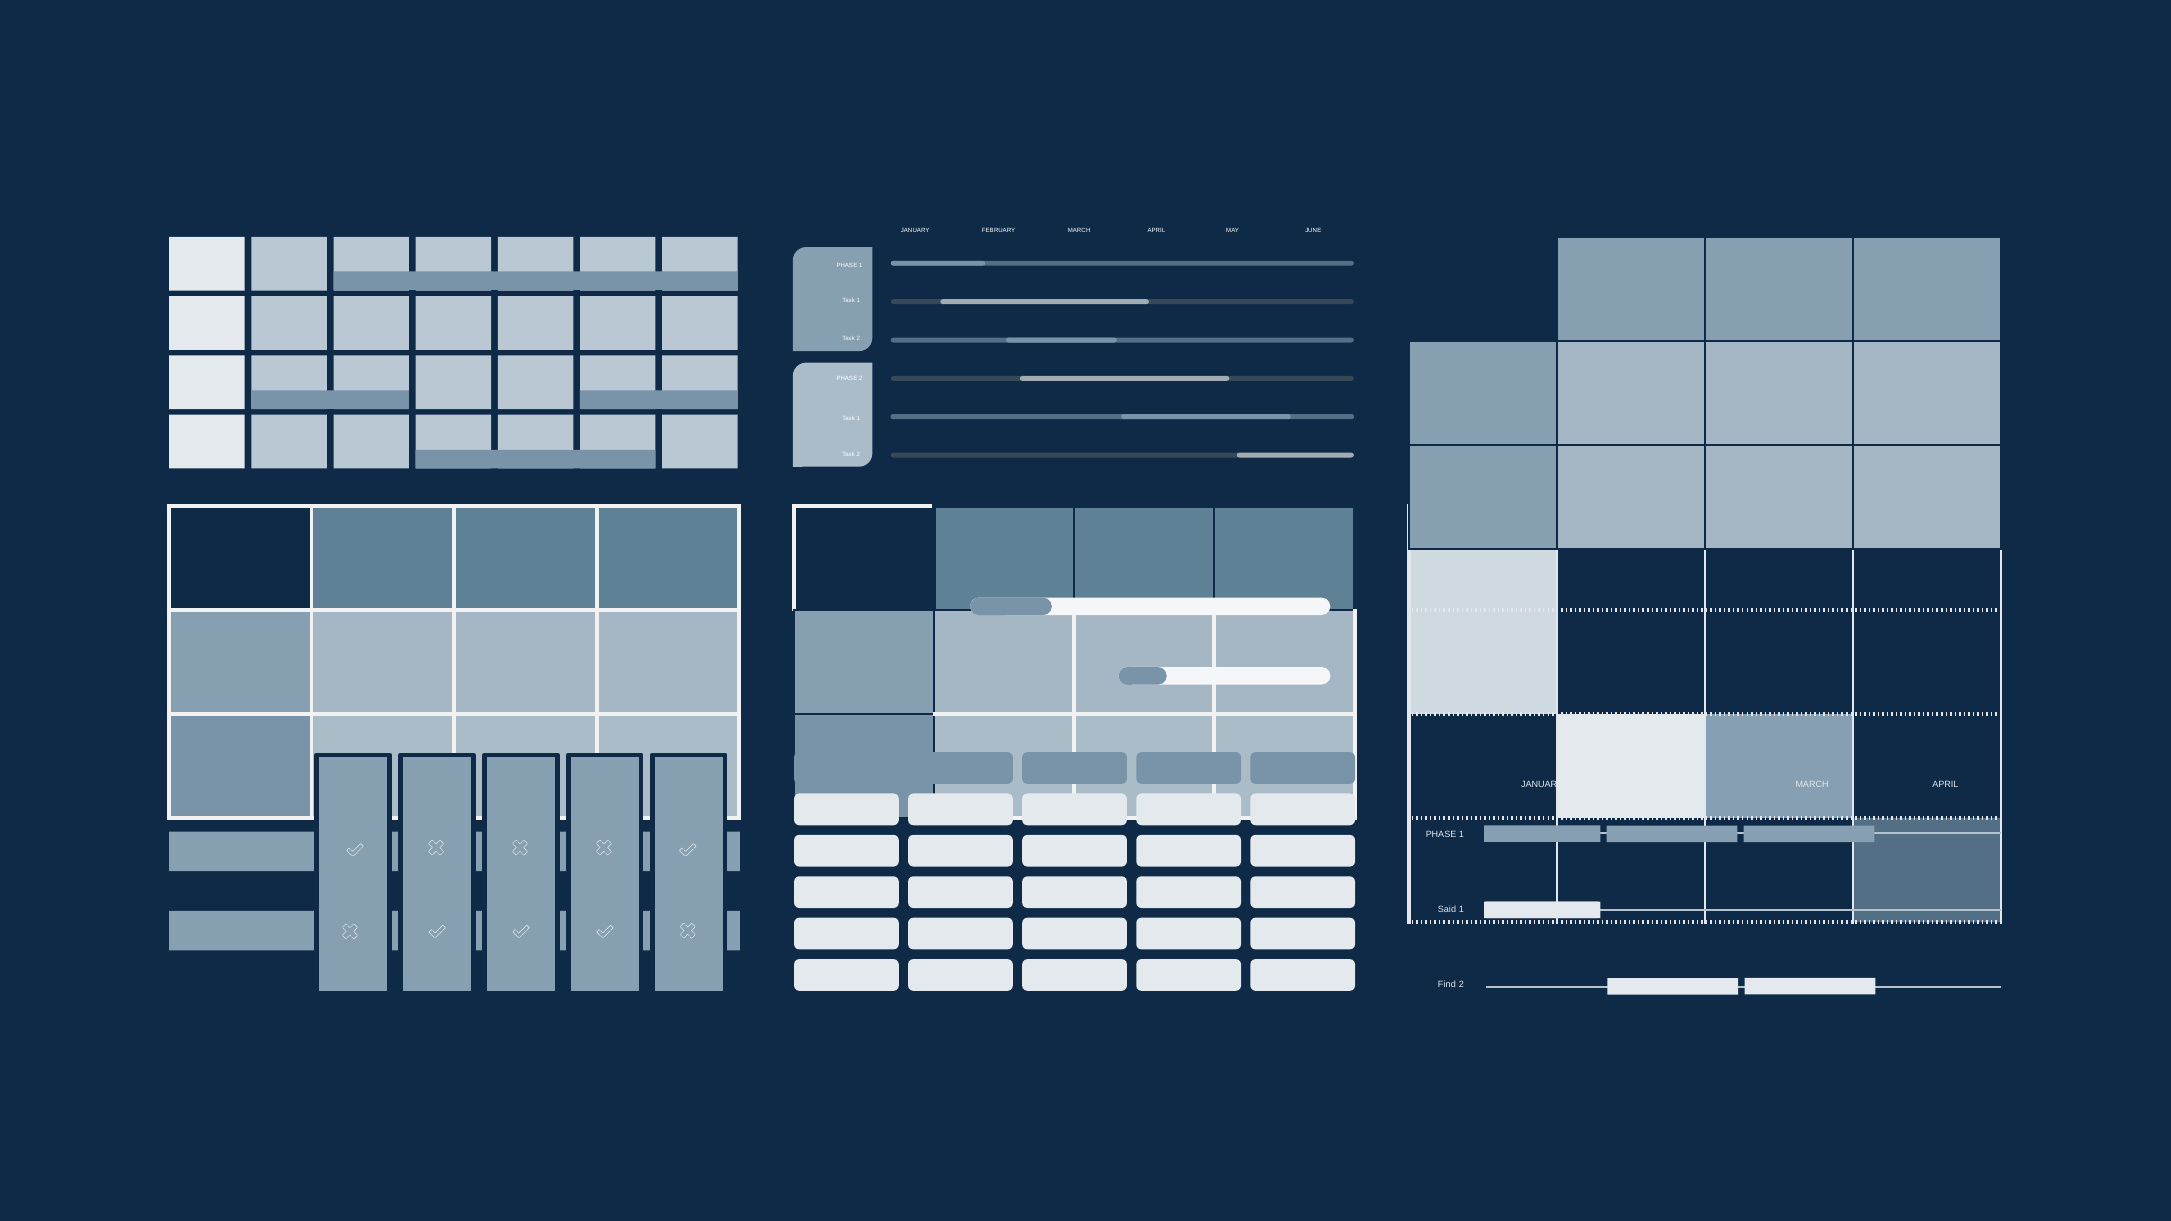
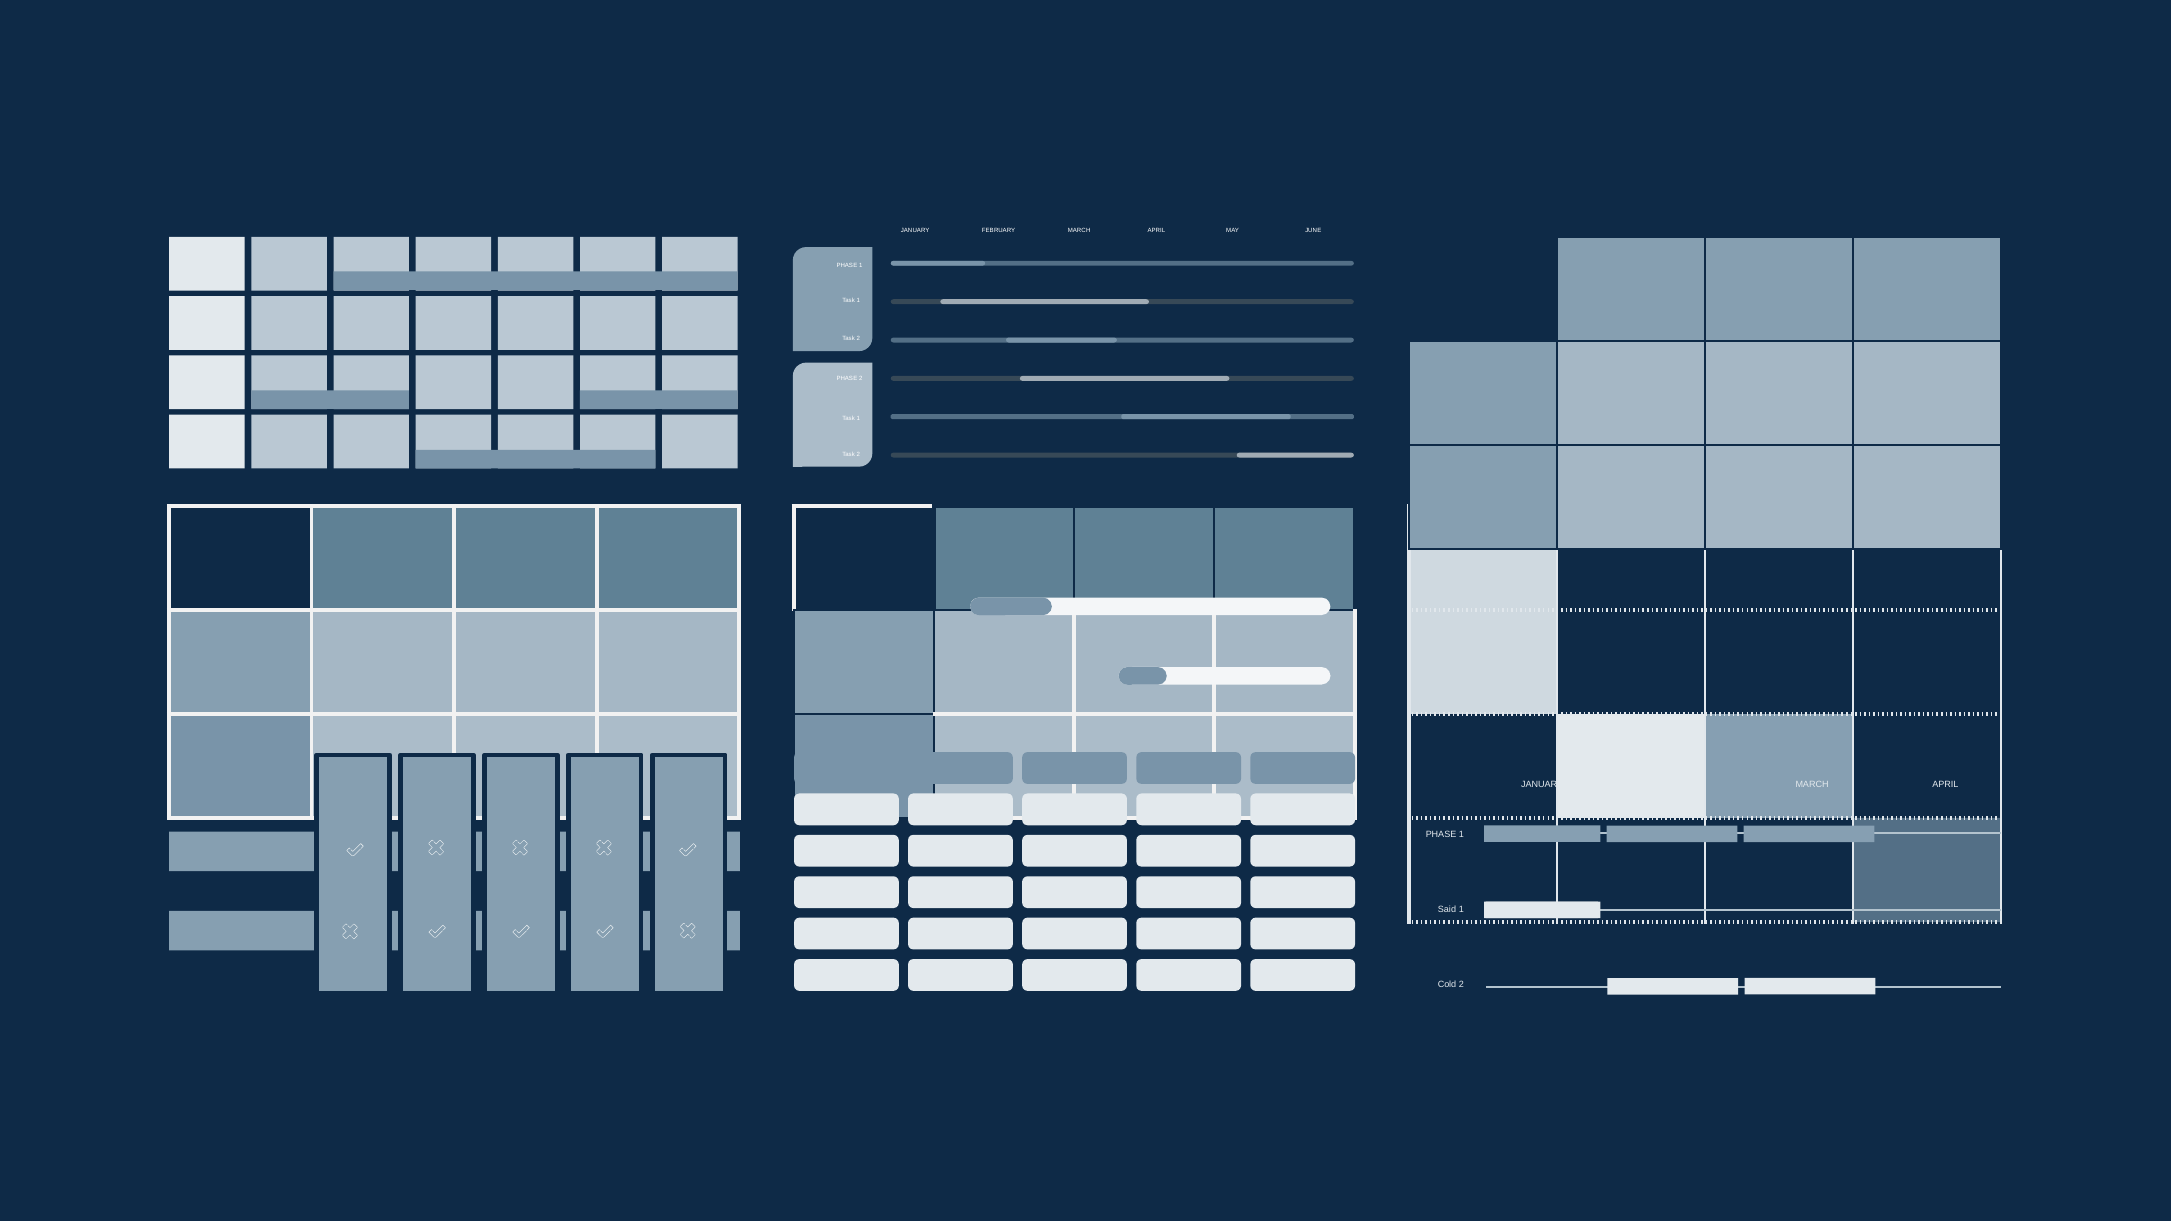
Find: Find -> Cold (1447, 984)
